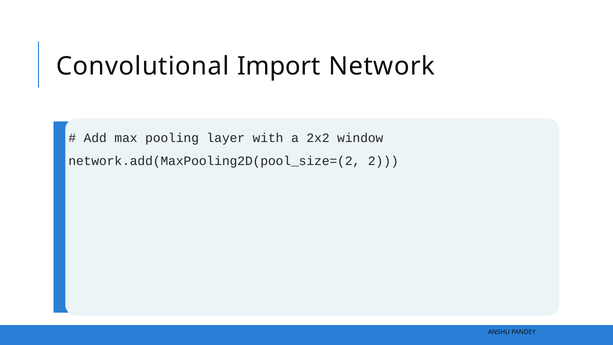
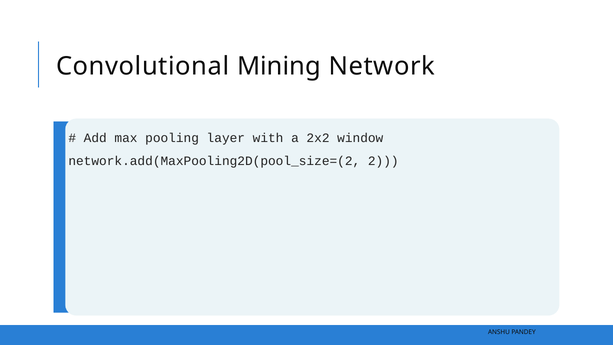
Import: Import -> Mining (279, 66)
